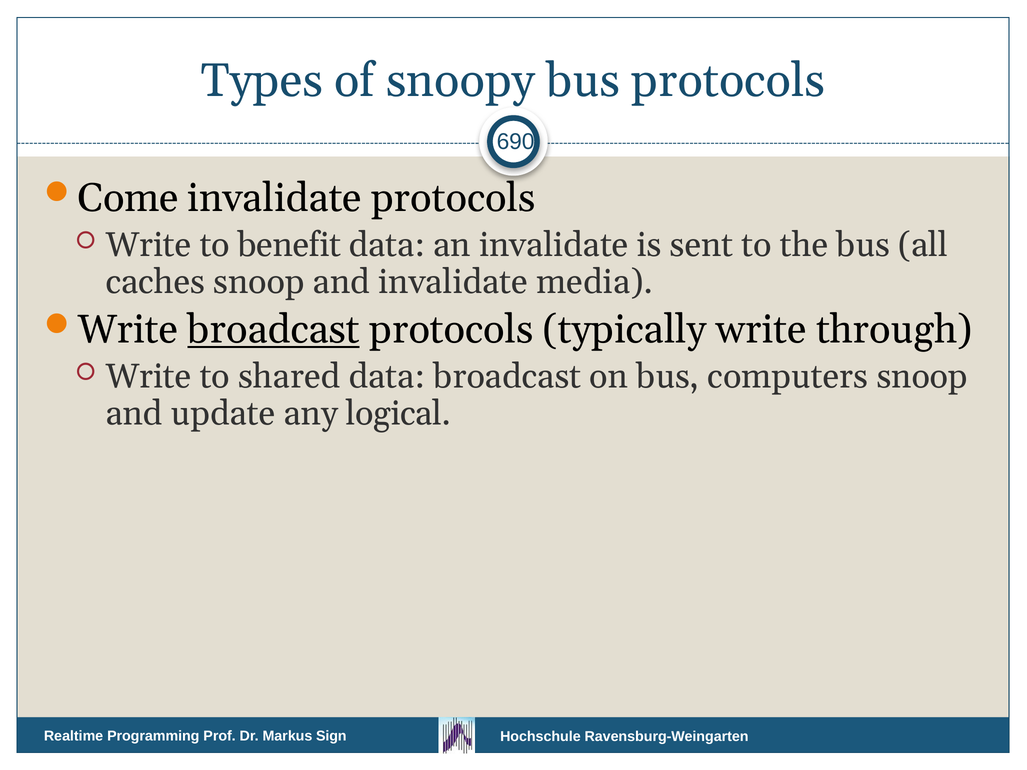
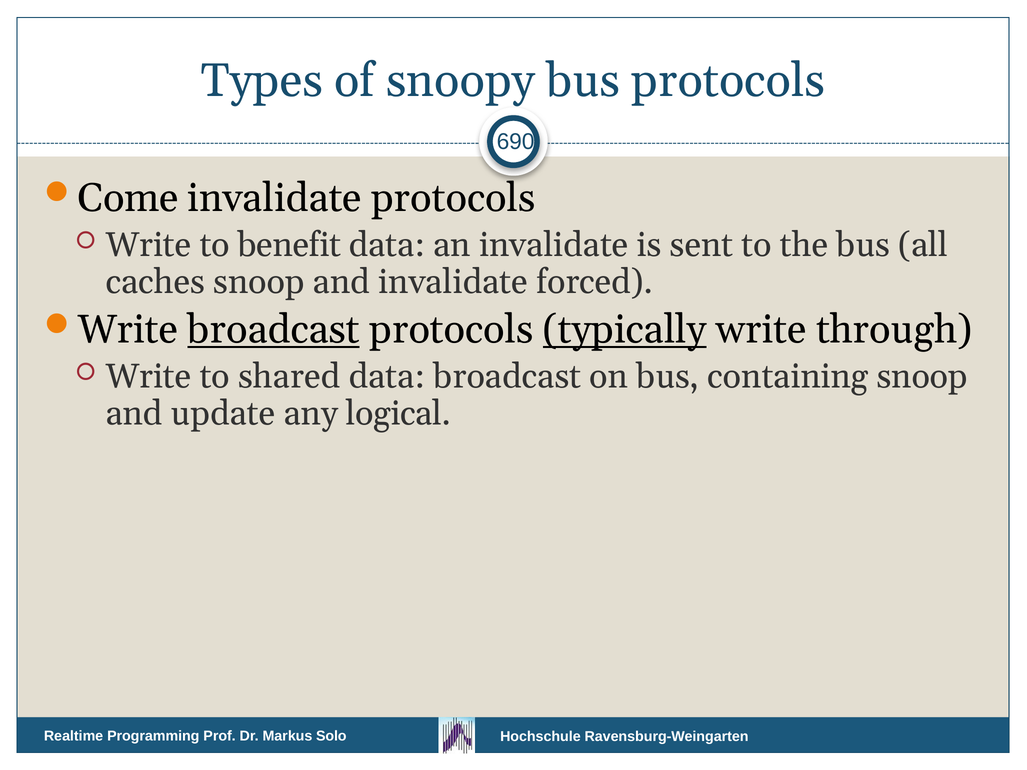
media: media -> forced (595, 282)
typically underline: none -> present (625, 330)
computers: computers -> containing (788, 377)
Sign: Sign -> Solo (331, 736)
